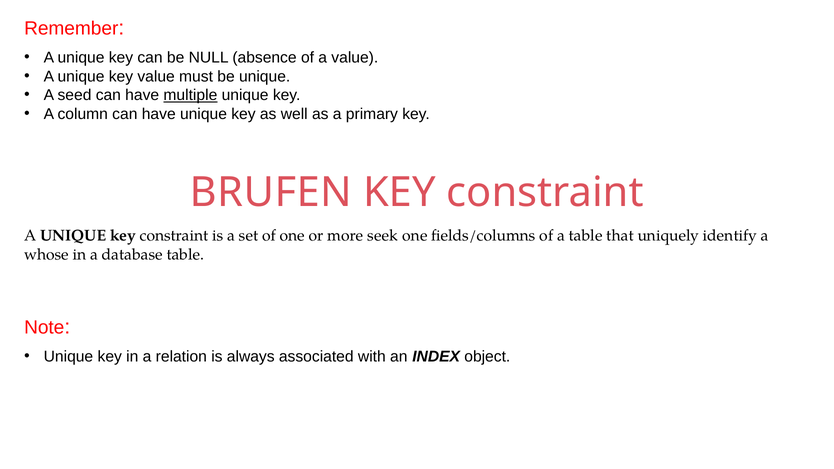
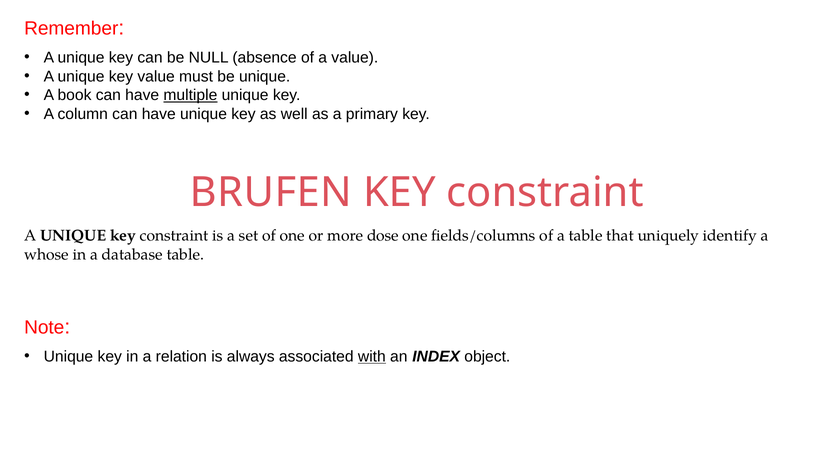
seed: seed -> book (75, 95)
seek: seek -> dose (383, 236)
with underline: none -> present (372, 357)
